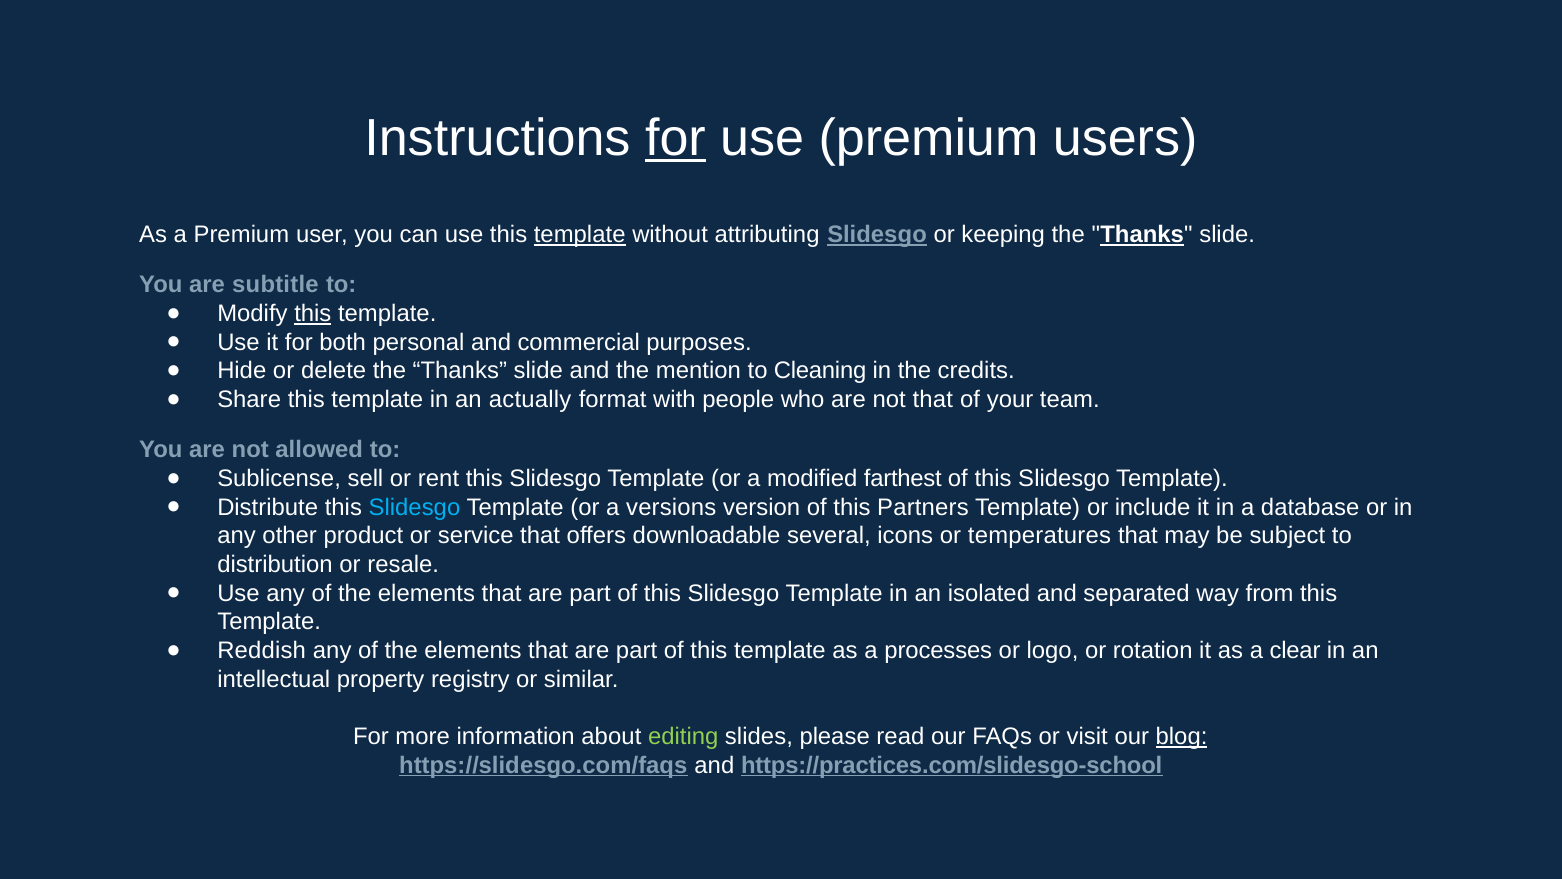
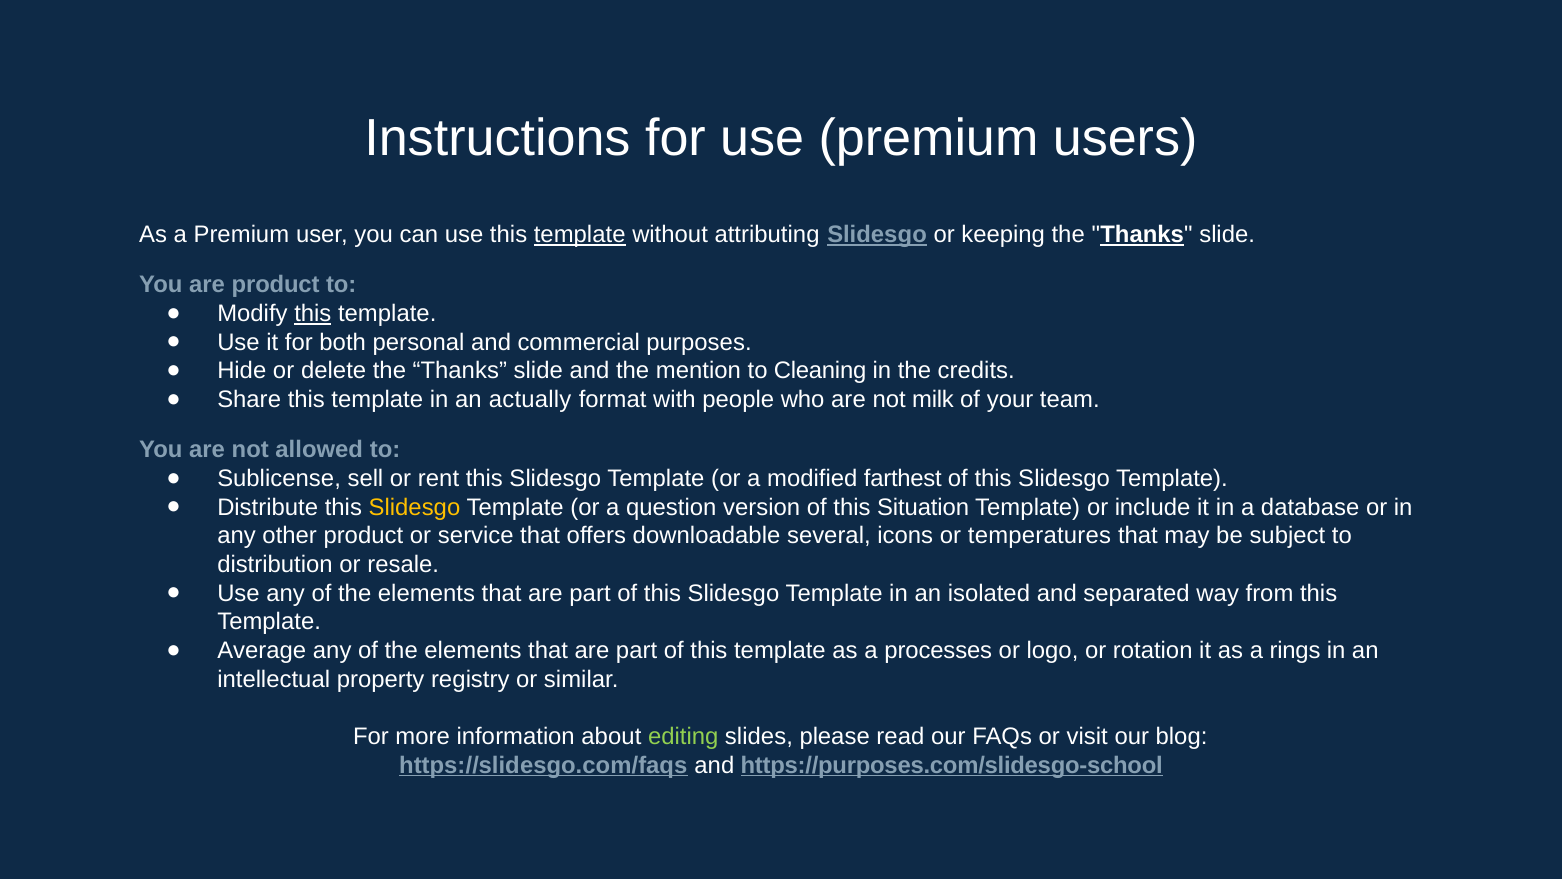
for underline: present -> none (675, 138)
are subtitle: subtitle -> product (276, 285)
not that: that -> milk (933, 399)
Slidesgo colour: light blue -> yellow (414, 507)
versions: versions -> question (671, 507)
Partners: Partners -> Situation (923, 507)
Reddish: Reddish -> Average (262, 650)
clear: clear -> rings (1295, 650)
blog underline: present -> none (1182, 736)
https://practices.com/slidesgo-school: https://practices.com/slidesgo-school -> https://purposes.com/slidesgo-school (952, 765)
